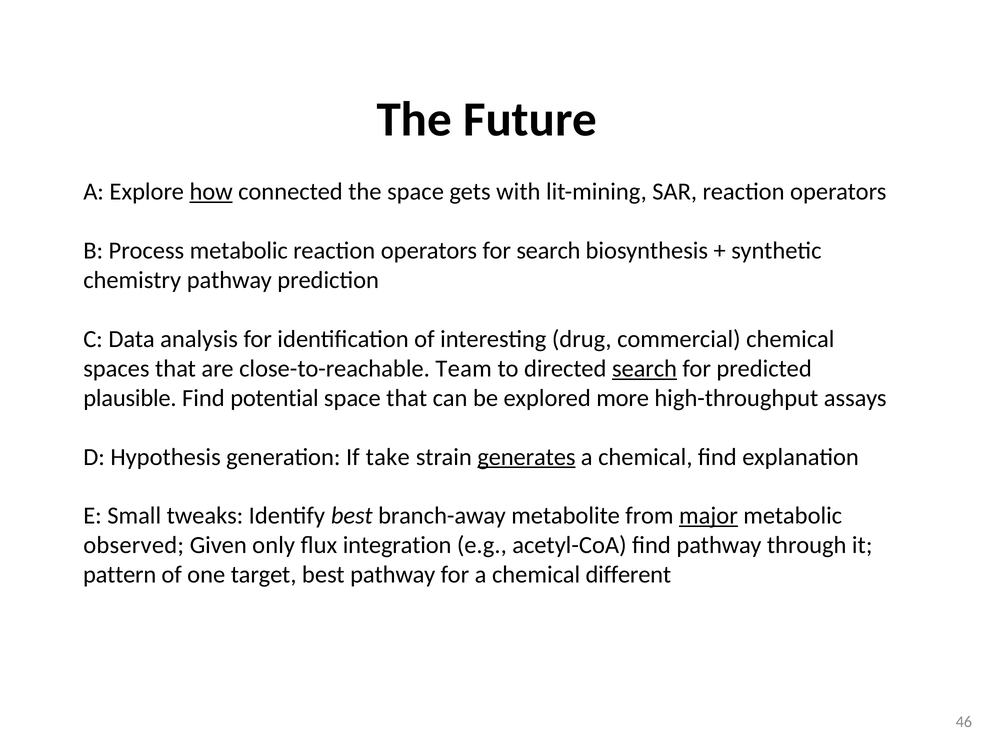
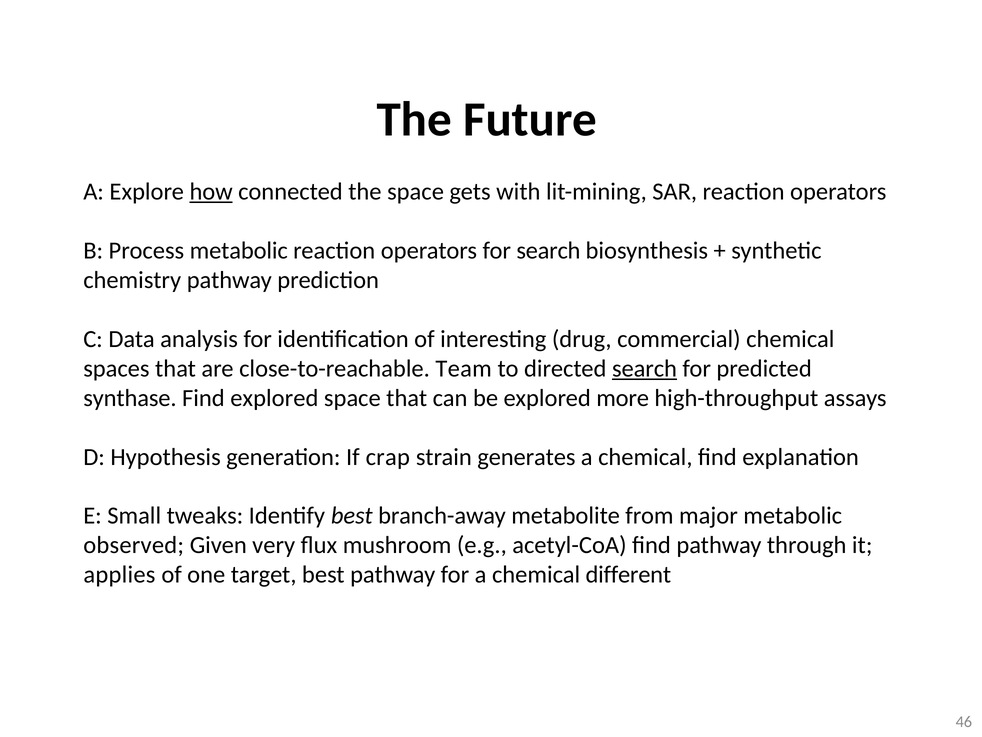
plausible: plausible -> synthase (130, 398)
Find potential: potential -> explored (274, 398)
take: take -> crap (388, 457)
generates underline: present -> none (526, 457)
major underline: present -> none (708, 516)
only: only -> very (274, 545)
integration: integration -> mushroom (397, 545)
pattern: pattern -> applies (119, 574)
